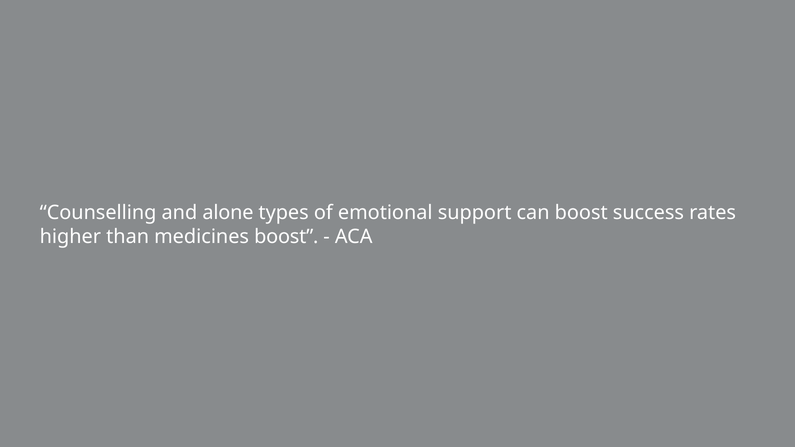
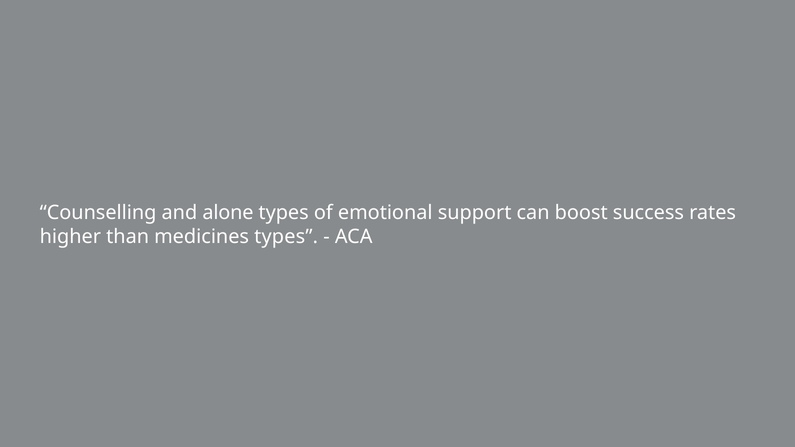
medicines boost: boost -> types (286, 237)
